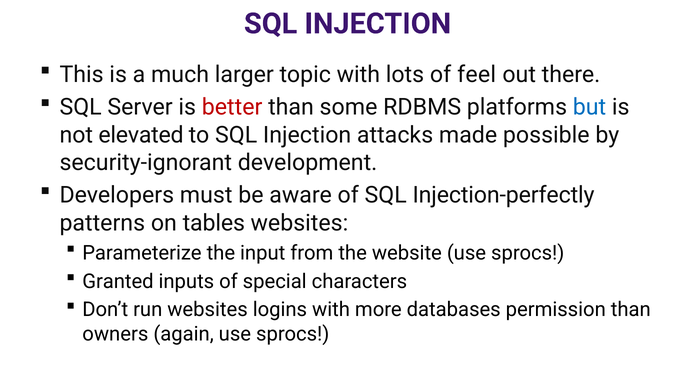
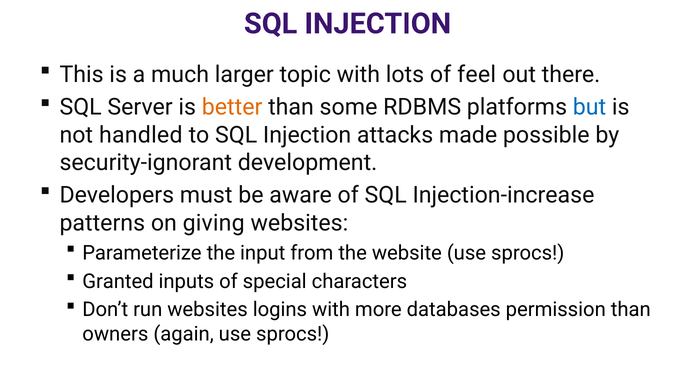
better colour: red -> orange (232, 107)
elevated: elevated -> handled (141, 135)
Injection-perfectly: Injection-perfectly -> Injection-increase (503, 195)
tables: tables -> giving (214, 223)
